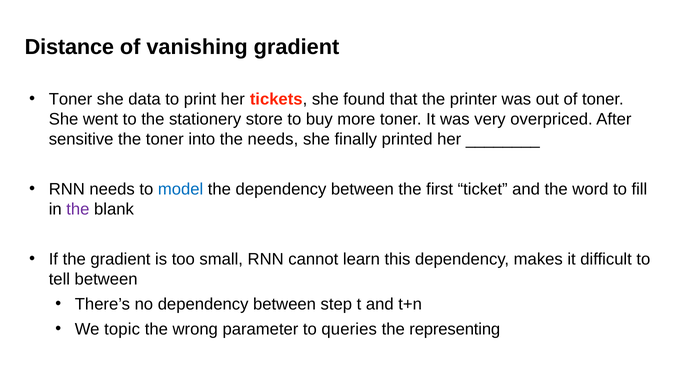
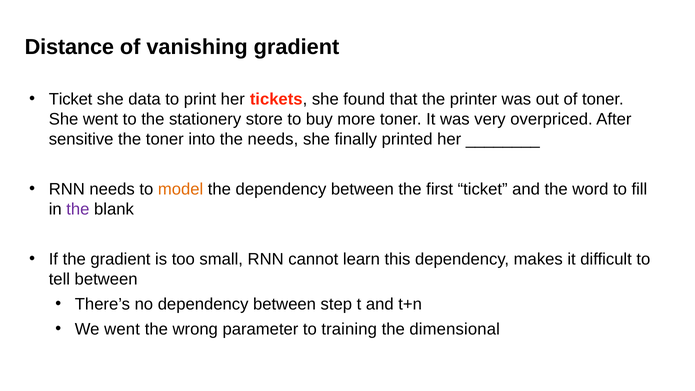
Toner: Toner -> Ticket (71, 99)
model colour: blue -> orange (181, 189)
We topic: topic -> went (122, 329)
queries: queries -> training (349, 329)
representing: representing -> dimensional (455, 329)
